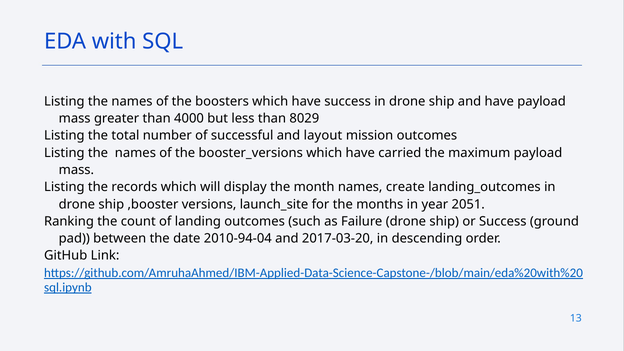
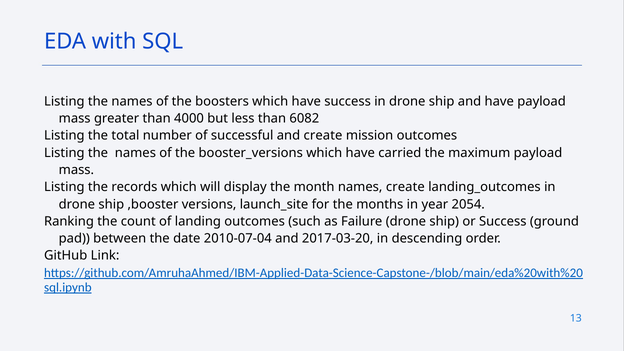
8029: 8029 -> 6082 (304, 118)
and layout: layout -> create (323, 136)
2051: 2051 -> 2054 (468, 204)
2010-94-04: 2010-94-04 -> 2010-07-04 (238, 239)
